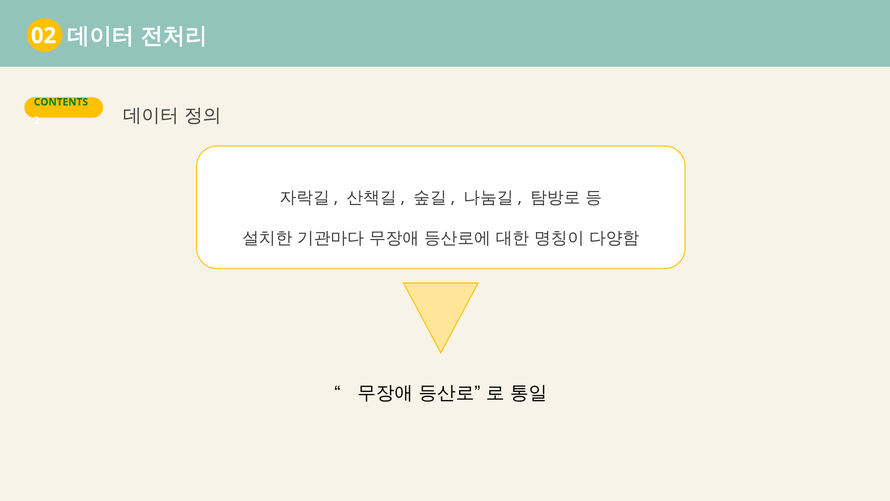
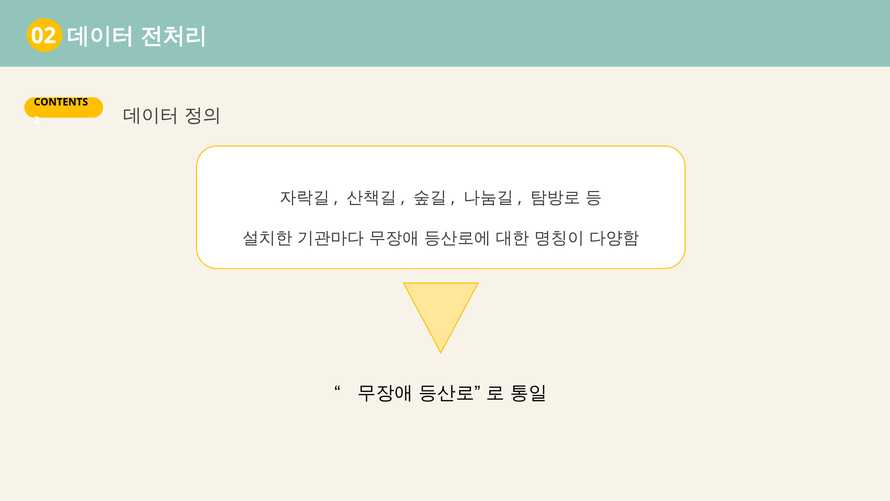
CONTENTS colour: green -> black (61, 102)
